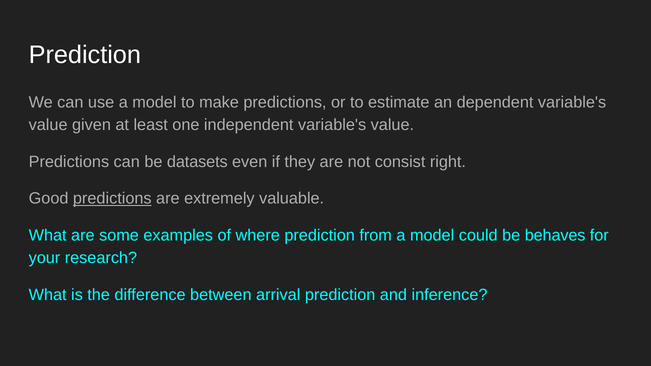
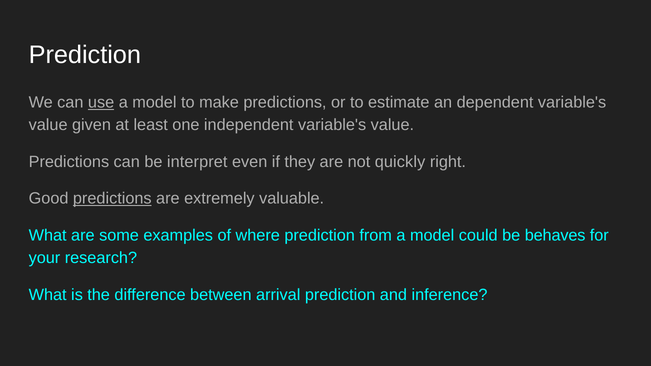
use underline: none -> present (101, 102)
datasets: datasets -> interpret (197, 162)
consist: consist -> quickly (400, 162)
